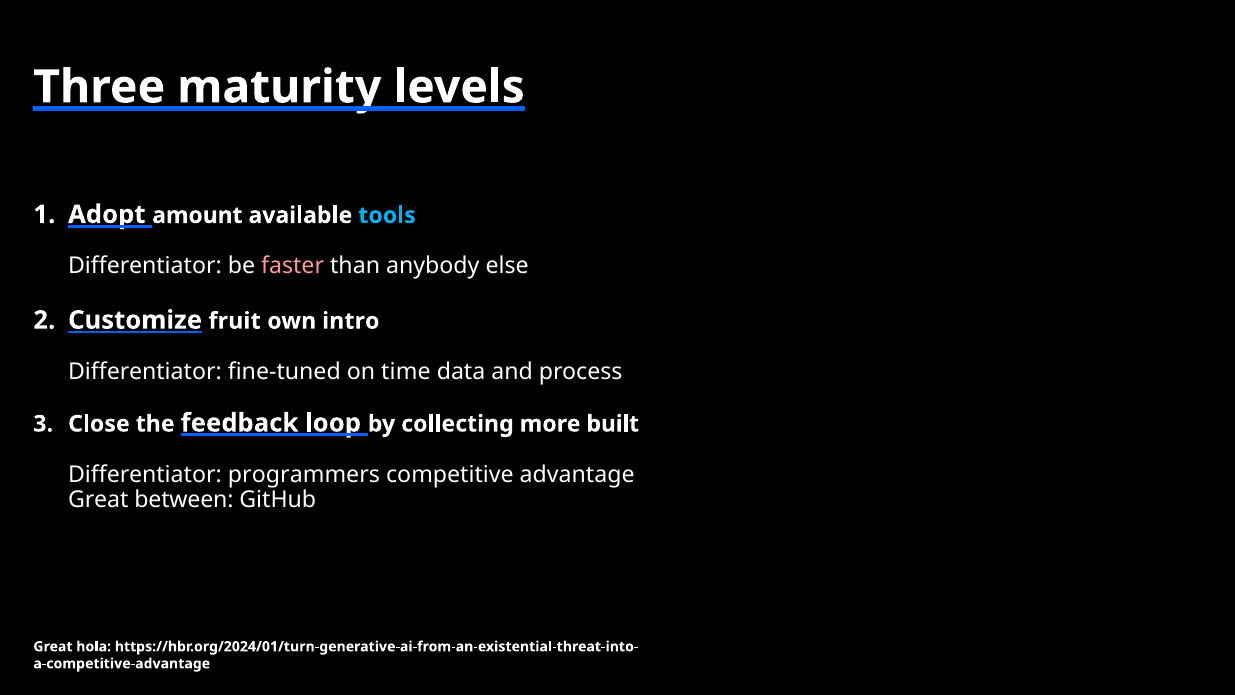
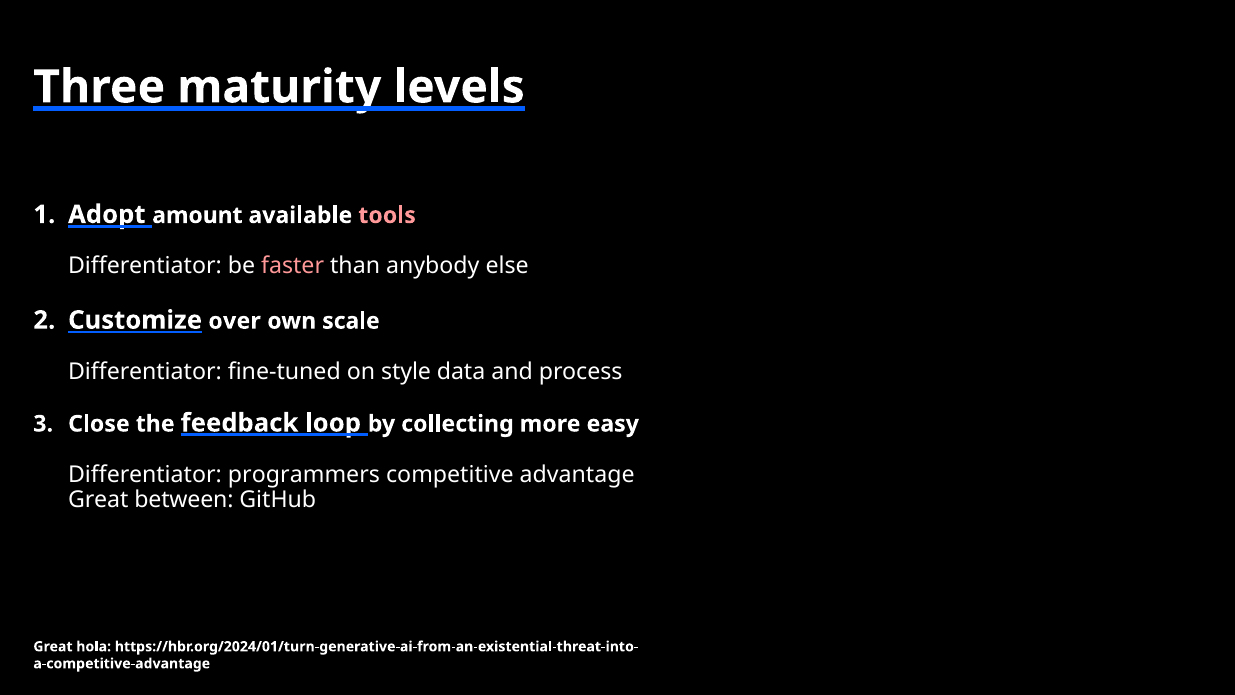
tools colour: light blue -> pink (387, 215)
fruit: fruit -> over (235, 321)
intro: intro -> scale (351, 321)
time: time -> style (406, 371)
built: built -> easy (613, 424)
